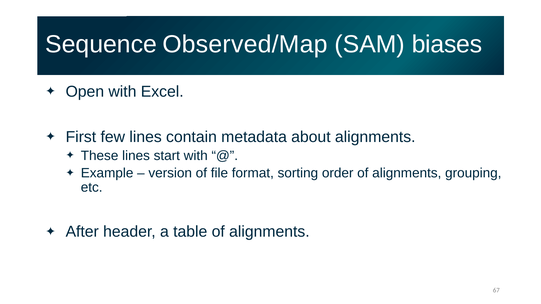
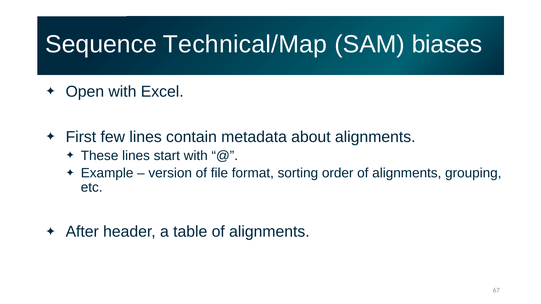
Observed/Map: Observed/Map -> Technical/Map (245, 44)
